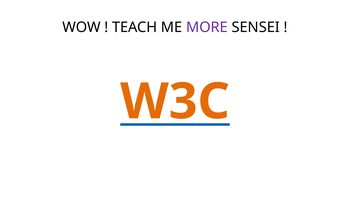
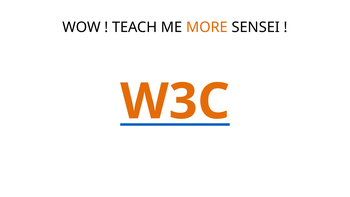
MORE colour: purple -> orange (207, 27)
